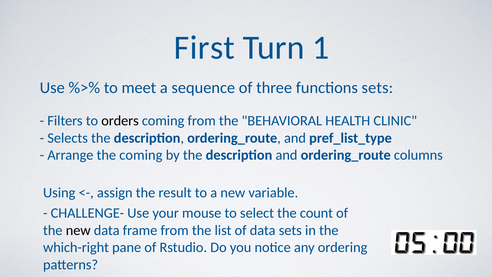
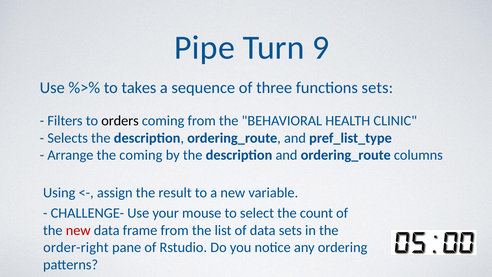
First: First -> Pipe (204, 48)
1: 1 -> 9 (321, 48)
meet: meet -> takes (139, 88)
new colour: black -> red (78, 230)
which-right: which-right -> order-right (76, 247)
